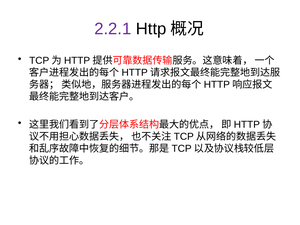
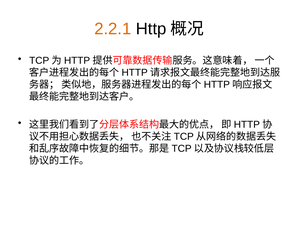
2.2.1 colour: purple -> orange (113, 29)
